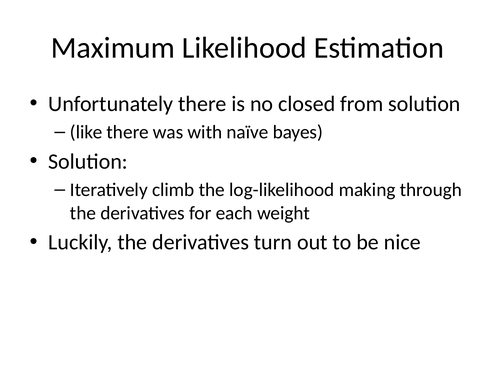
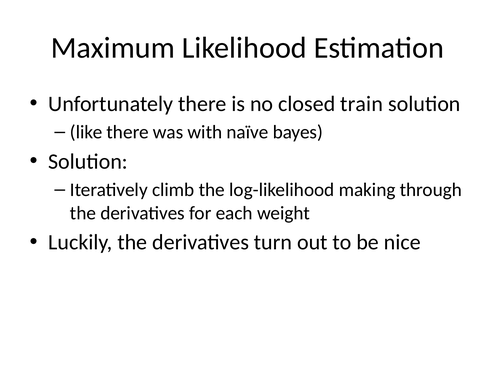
from: from -> train (362, 104)
